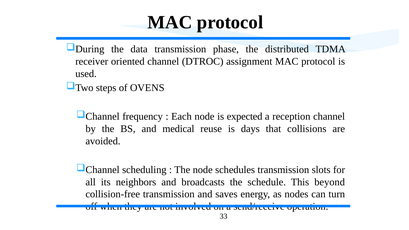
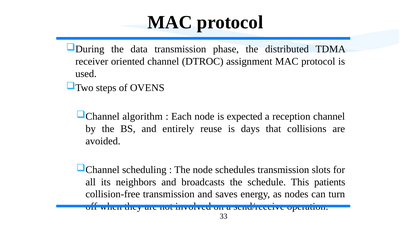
frequency: frequency -> algorithm (143, 117)
medical: medical -> entirely (178, 129)
beyond: beyond -> patients (330, 182)
